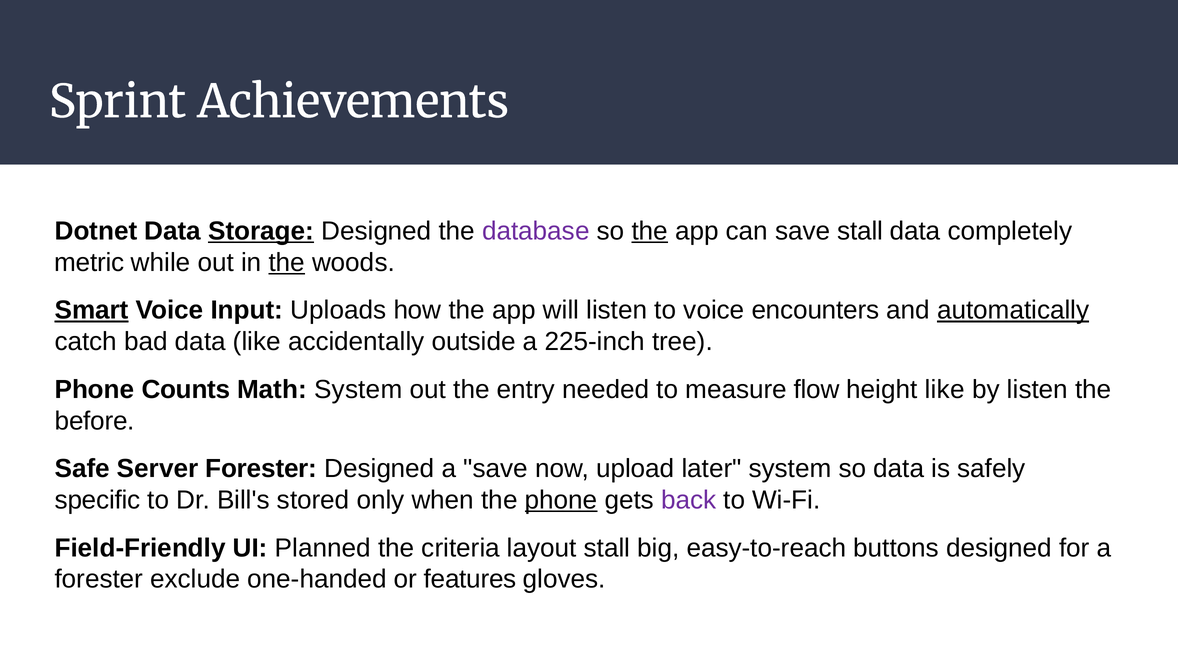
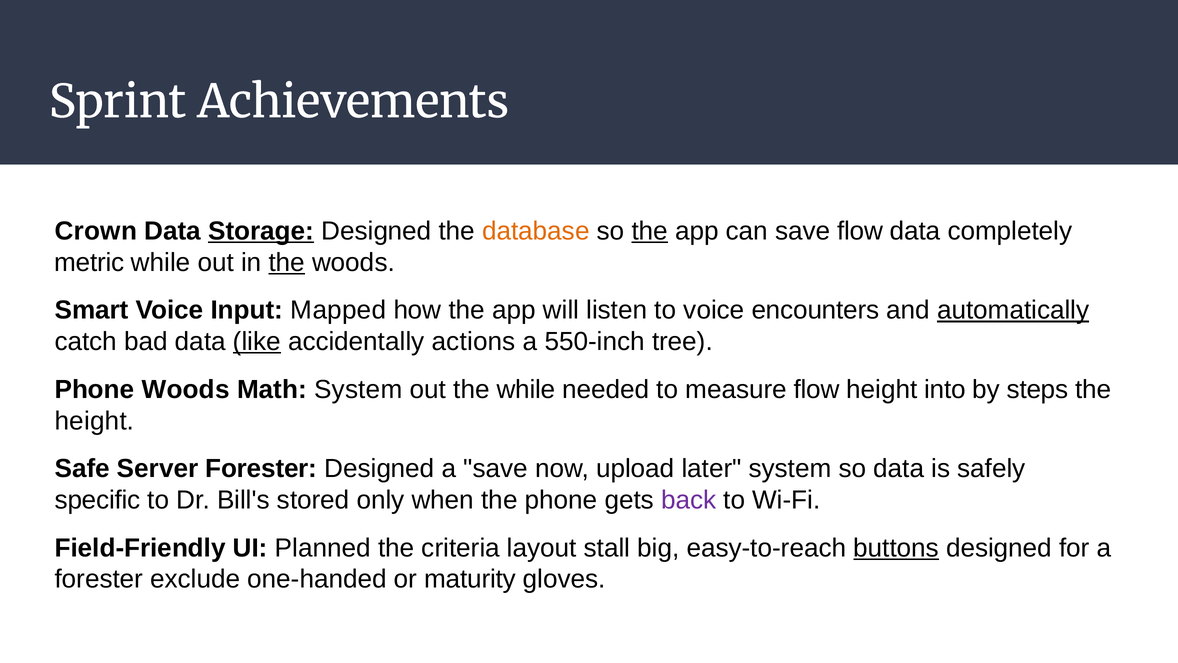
Dotnet: Dotnet -> Crown (96, 231)
database colour: purple -> orange (536, 231)
save stall: stall -> flow (860, 231)
Smart underline: present -> none (92, 310)
Uploads: Uploads -> Mapped (338, 310)
like underline: none -> present (257, 341)
outside: outside -> actions (474, 341)
225-inch: 225-inch -> 550-inch (595, 341)
Phone Counts: Counts -> Woods (186, 389)
the entry: entry -> while (526, 389)
height like: like -> into (945, 389)
by listen: listen -> steps (1038, 389)
before: before -> height (94, 421)
phone underline: present -> none (561, 500)
buttons underline: none -> present (896, 548)
features: features -> maturity (470, 579)
